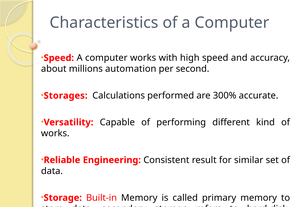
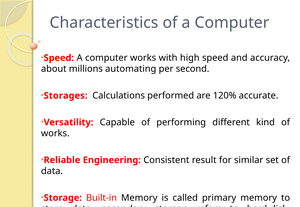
automation: automation -> automating (131, 69)
300%: 300% -> 120% (225, 96)
